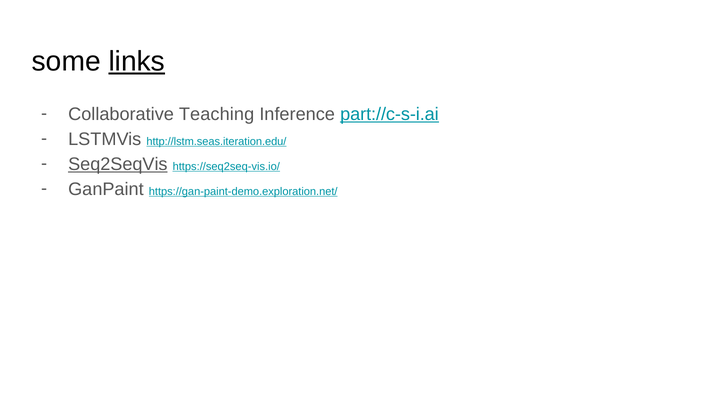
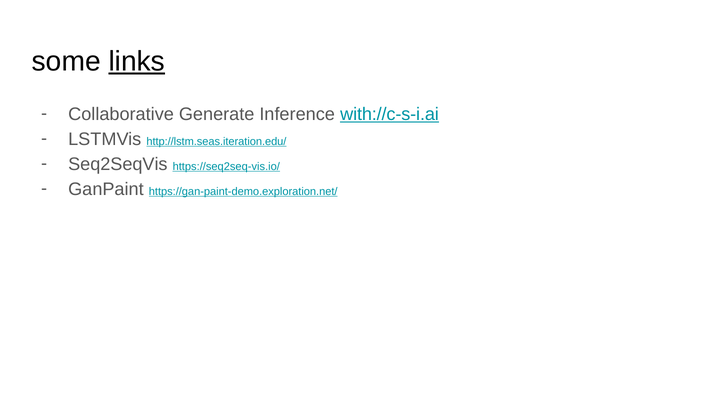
Teaching: Teaching -> Generate (217, 114)
part://c-s-i.ai: part://c-s-i.ai -> with://c-s-i.ai (390, 114)
Seq2SeqVis underline: present -> none (118, 164)
